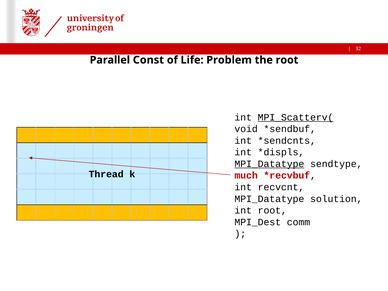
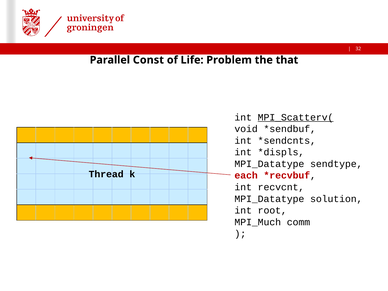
the root: root -> that (287, 60)
MPI_Datatype underline: present -> none (269, 164)
much: much -> each (246, 176)
MPI_Dest: MPI_Dest -> MPI_Much (258, 222)
